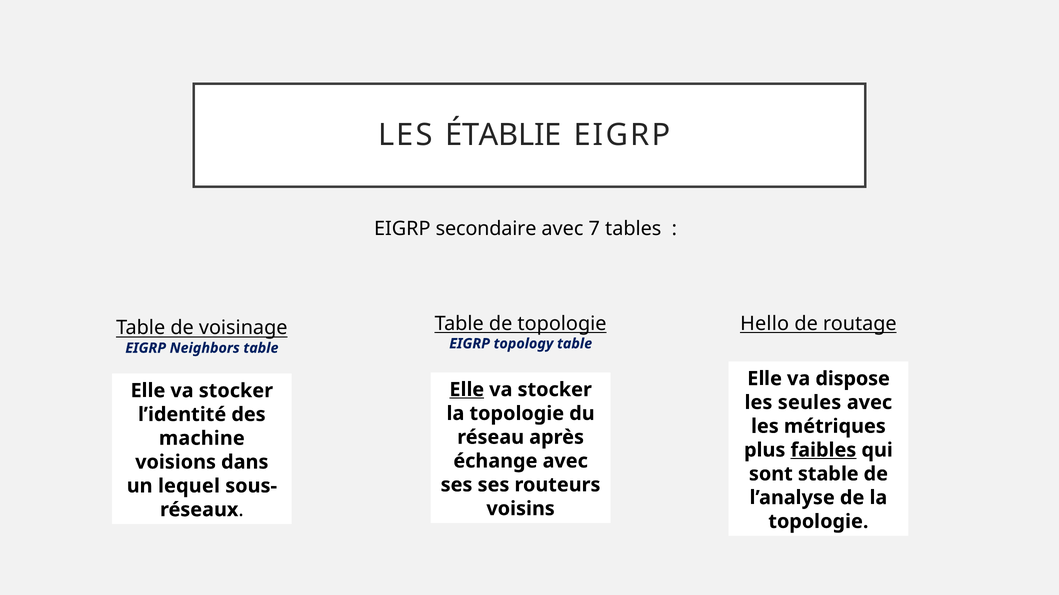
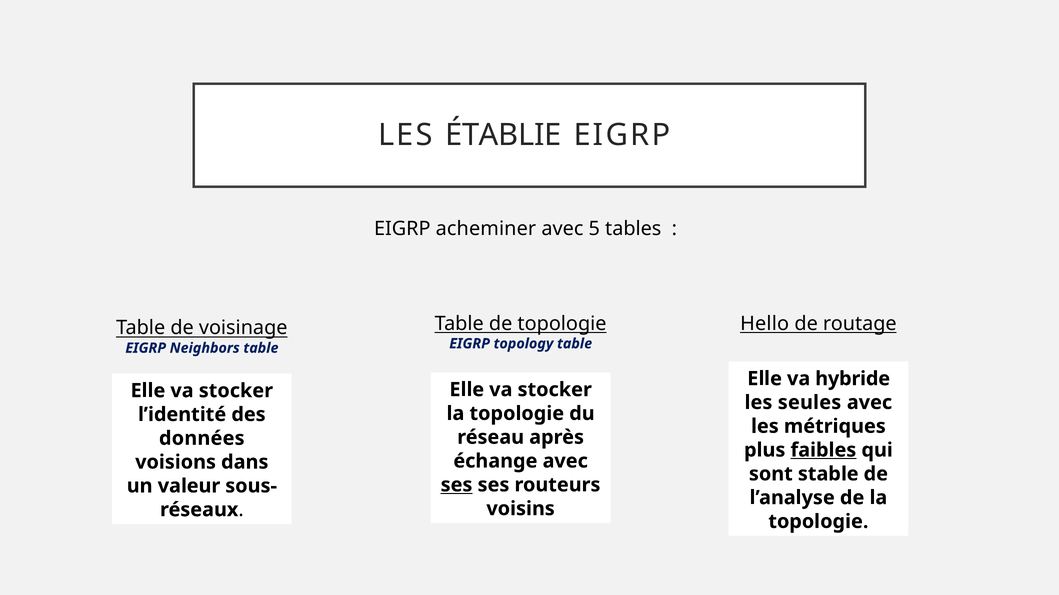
secondaire: secondaire -> acheminer (486, 229)
7: 7 -> 5 (594, 229)
dispose: dispose -> hybride (853, 379)
Elle underline: present -> none (467, 390)
machine: machine -> données (202, 439)
ses underline: none -> present (457, 485)
lequel: lequel -> valeur (189, 486)
